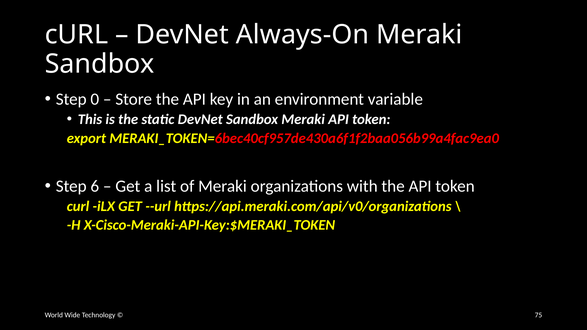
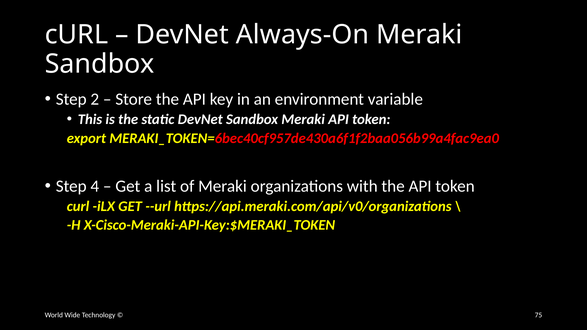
0: 0 -> 2 (95, 99)
6: 6 -> 4 (95, 186)
